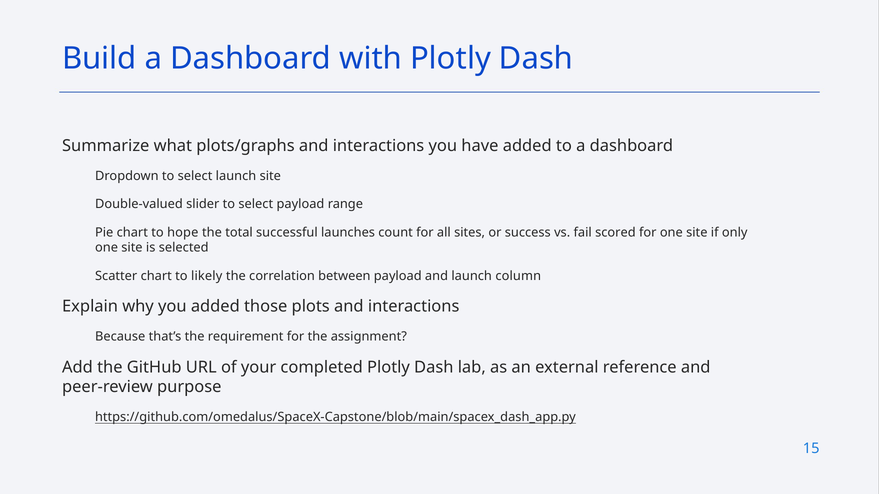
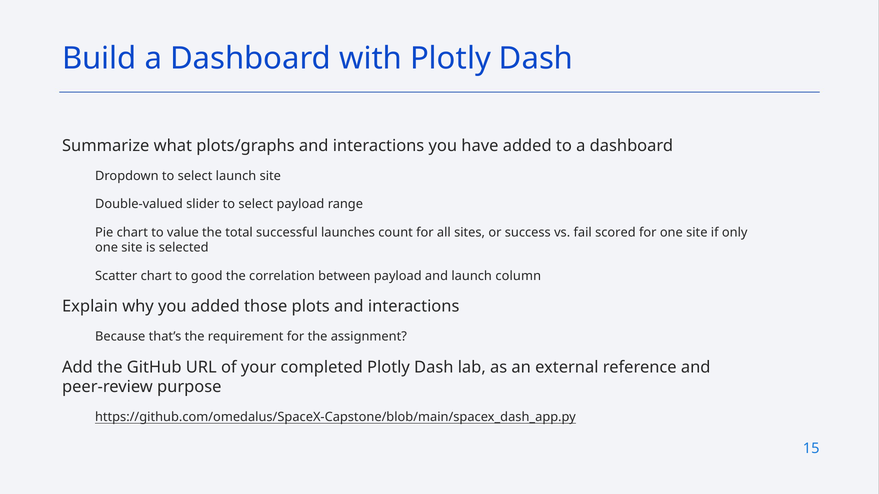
hope: hope -> value (183, 233)
likely: likely -> good (207, 276)
